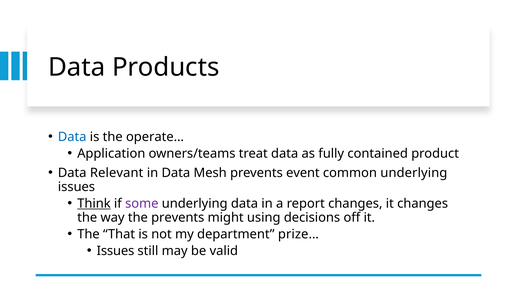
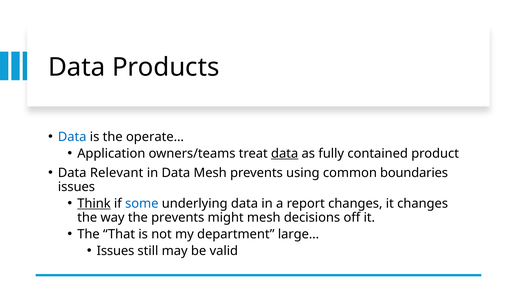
data underline: none -> present (285, 153)
event: event -> using (303, 173)
common underlying: underlying -> boundaries (414, 173)
some colour: purple -> blue (142, 203)
might using: using -> mesh (264, 217)
prize…: prize… -> large… (298, 234)
